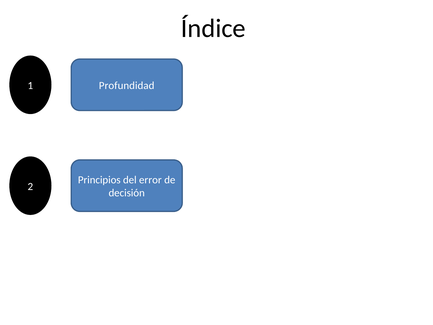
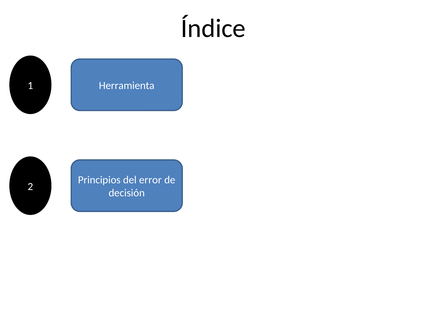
Profundidad: Profundidad -> Herramienta (127, 85)
